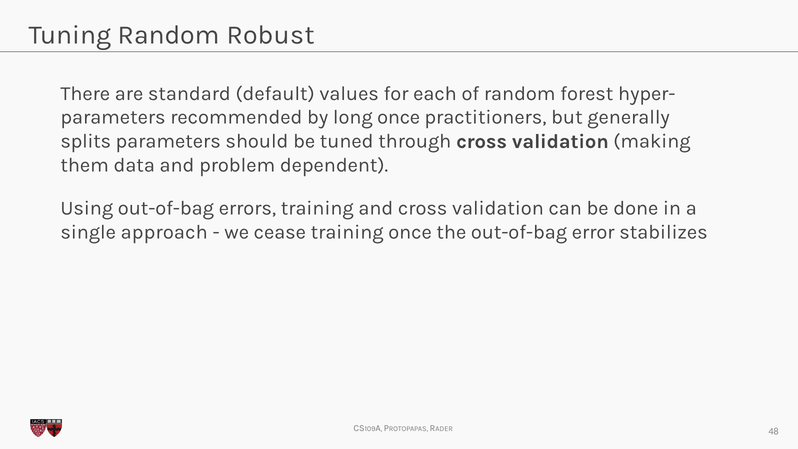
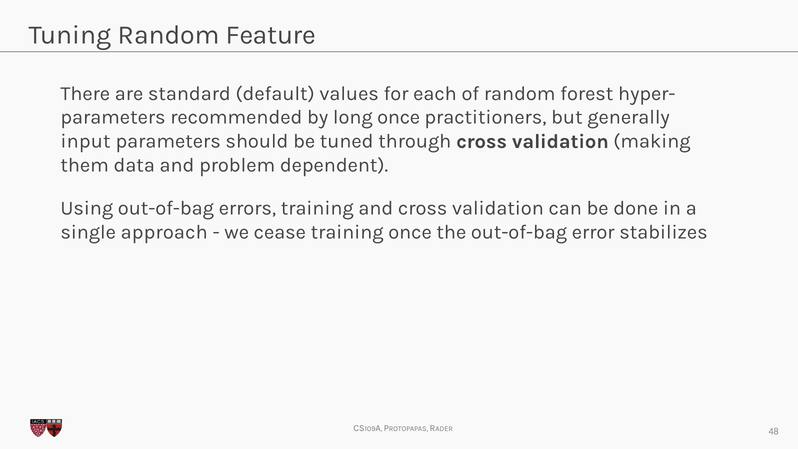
Robust: Robust -> Feature (271, 35)
splits: splits -> input (86, 141)
